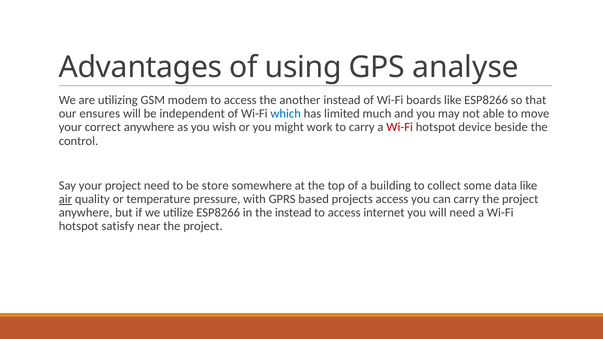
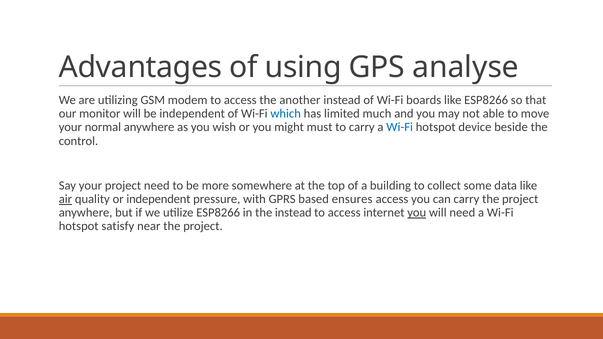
ensures: ensures -> monitor (100, 114)
correct: correct -> normal (103, 127)
work: work -> must (320, 127)
Wi-Fi colour: red -> blue (400, 127)
store: store -> more (215, 186)
or temperature: temperature -> independent (158, 199)
projects: projects -> ensures (352, 199)
you underline: none -> present (417, 213)
